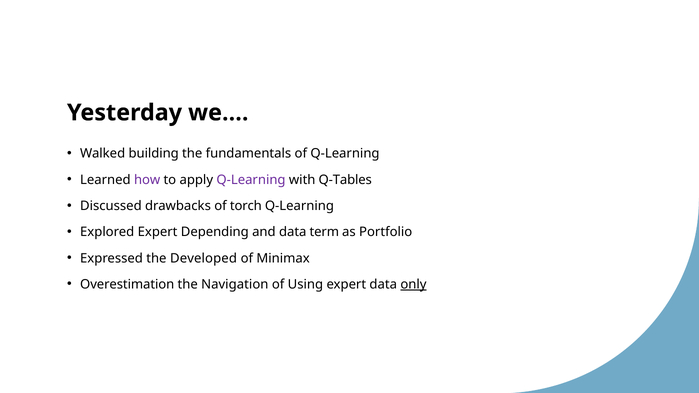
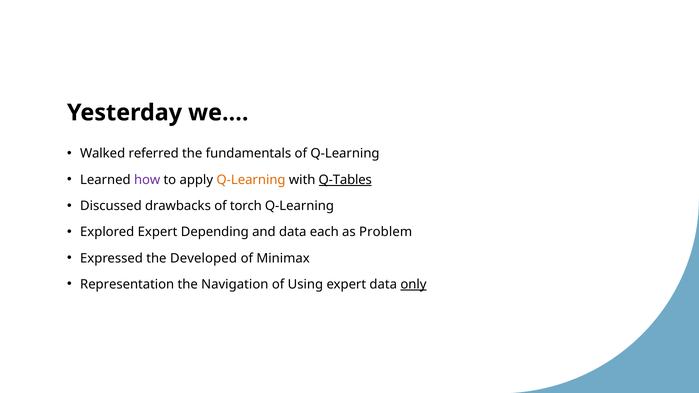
building: building -> referred (154, 154)
Q-Learning colour: purple -> orange (251, 180)
Q-Tables underline: none -> present (345, 180)
term: term -> each (324, 232)
Portfolio: Portfolio -> Problem (386, 232)
Overestimation: Overestimation -> Representation (127, 284)
